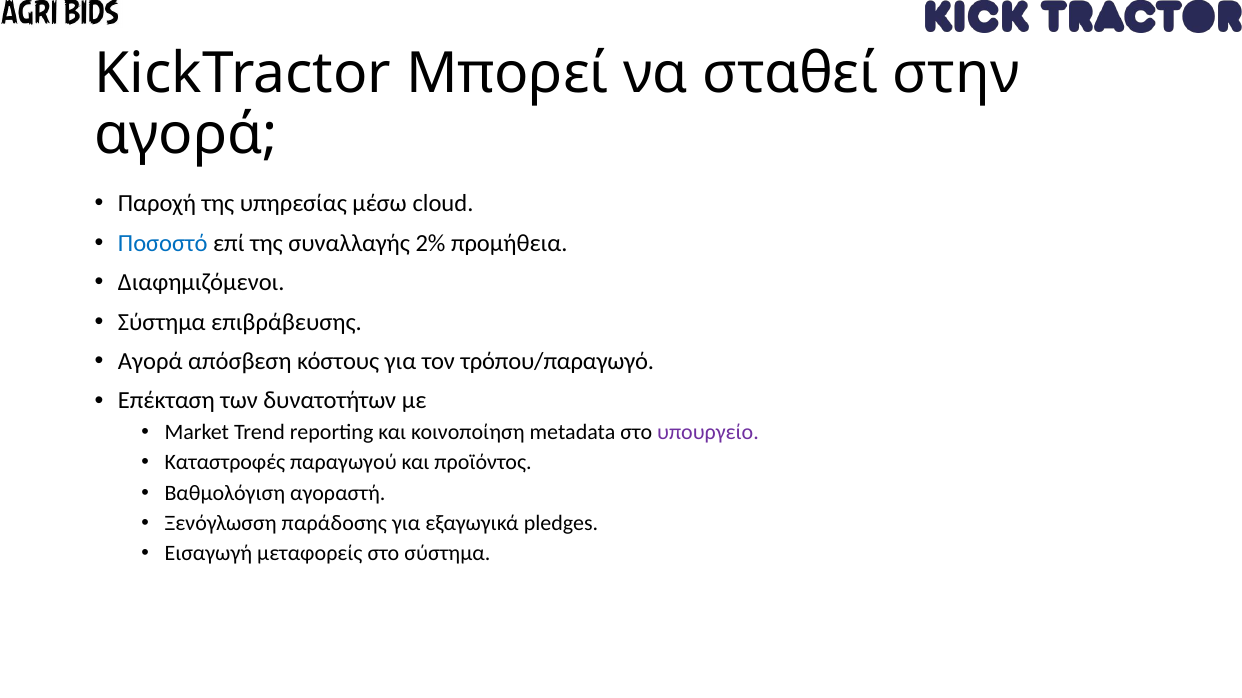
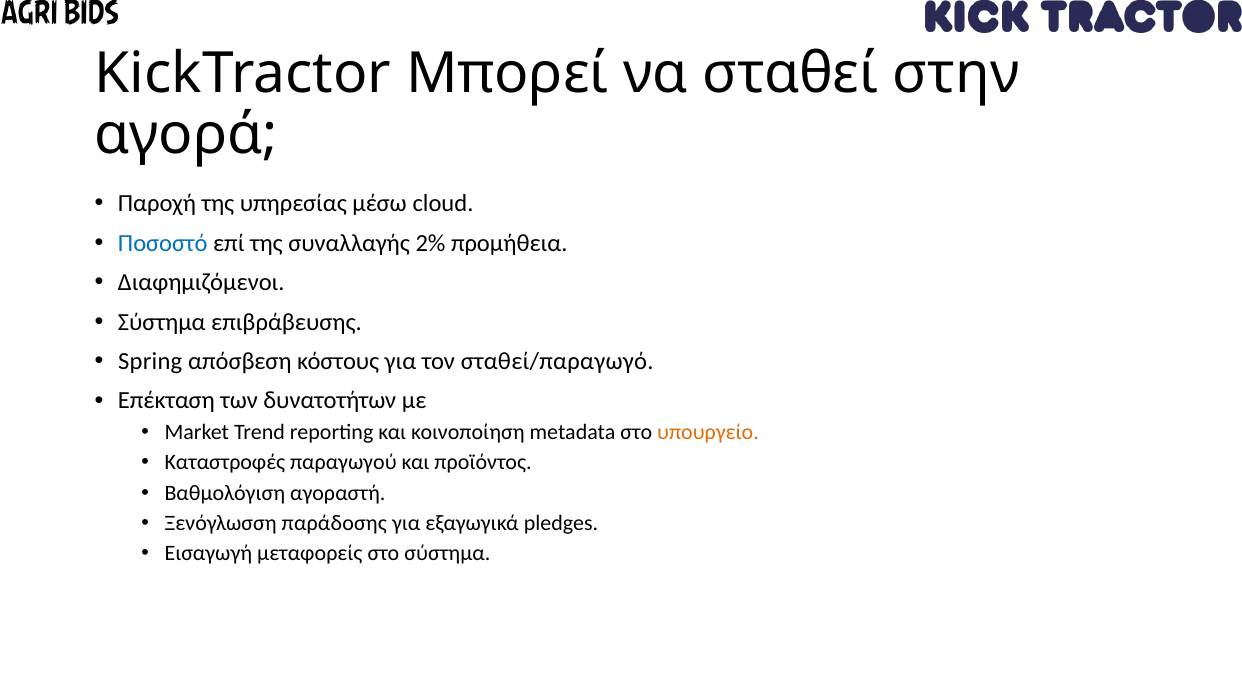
Αγορά: Αγορά -> Spring (150, 362)
τρόπου/παραγωγό: τρόπου/παραγωγό -> σταθεί/παραγωγό (557, 362)
υπουργείο colour: purple -> orange (708, 433)
